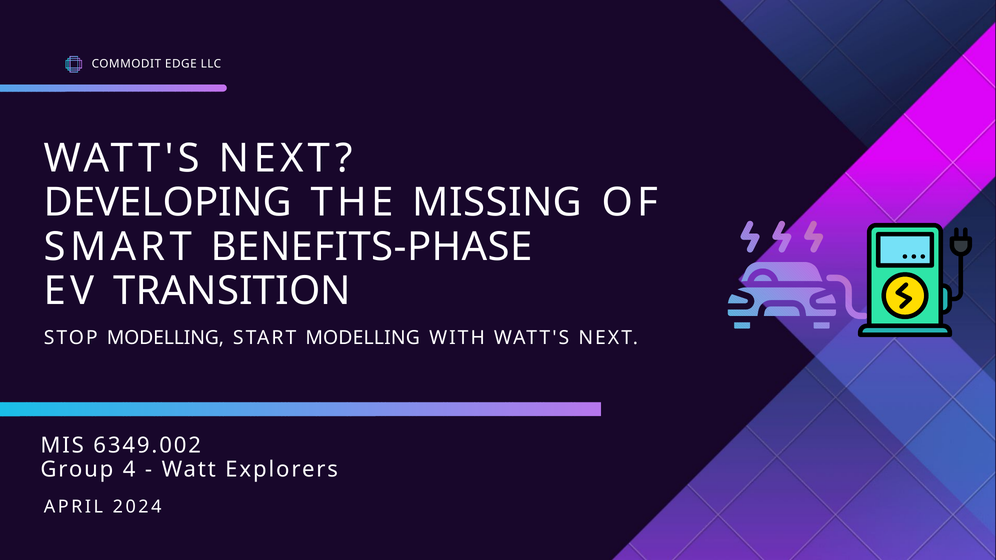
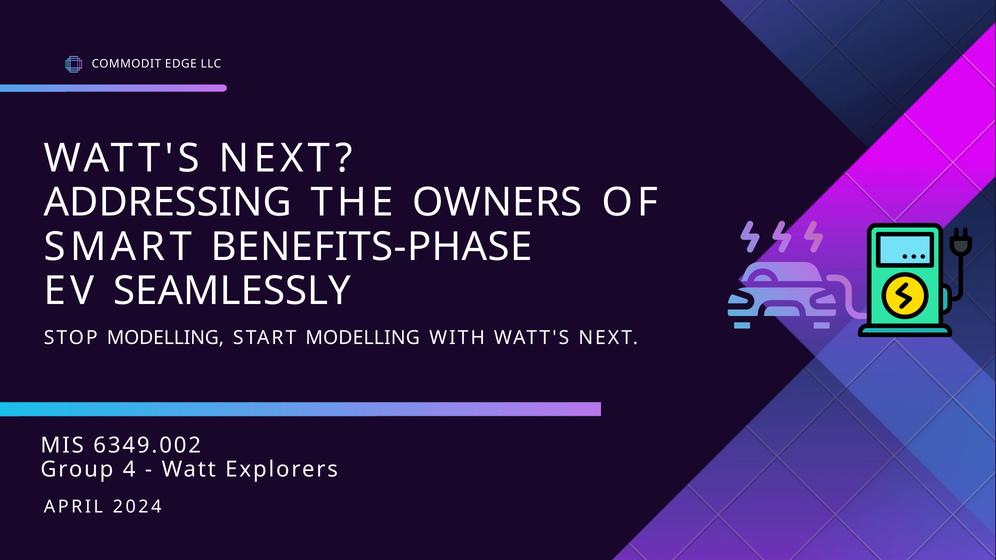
DEVELOPING: DEVELOPING -> ADDRESSING (168, 203)
MISSING: MISSING -> OWNERS (497, 203)
TRANSITION: TRANSITION -> SEAMLESSLY (232, 291)
